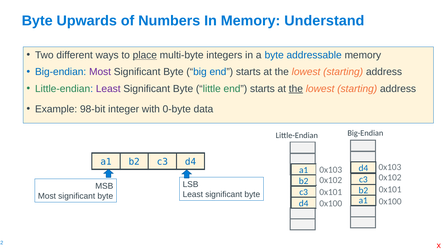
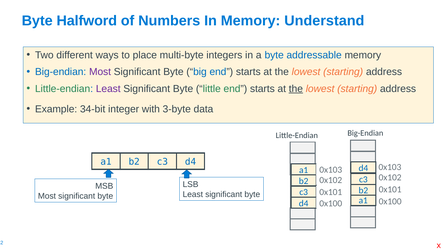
Upwards: Upwards -> Halfword (87, 21)
place underline: present -> none (145, 55)
98-bit: 98-bit -> 34-bit (93, 109)
0-byte: 0-byte -> 3-byte (177, 109)
